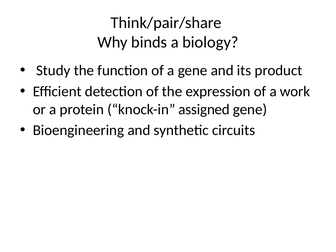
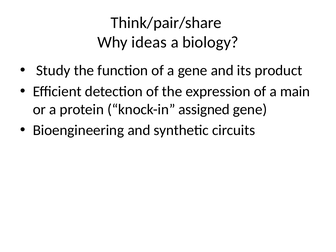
binds: binds -> ideas (149, 42)
work: work -> main (295, 91)
